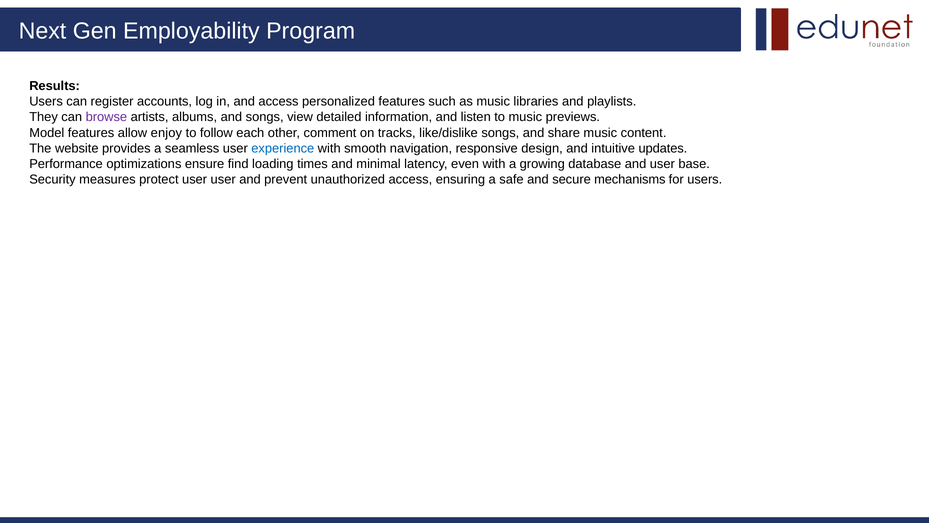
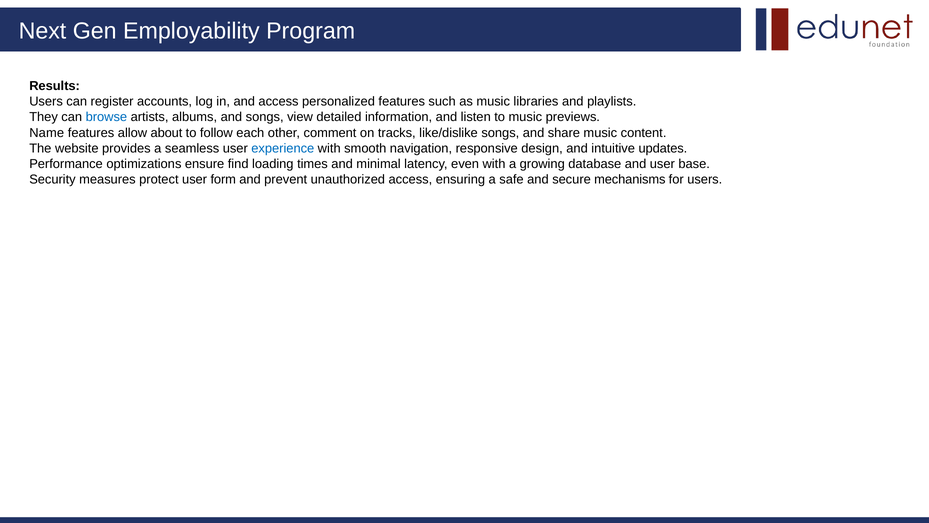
browse colour: purple -> blue (106, 117)
Model: Model -> Name (47, 133)
enjoy: enjoy -> about (166, 133)
user user: user -> form (223, 179)
